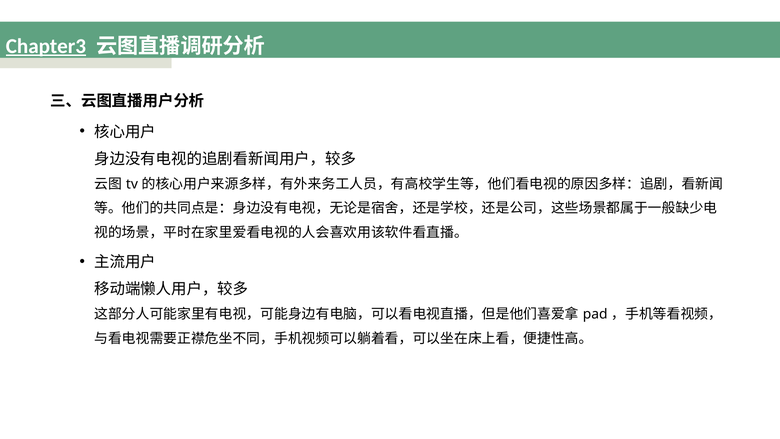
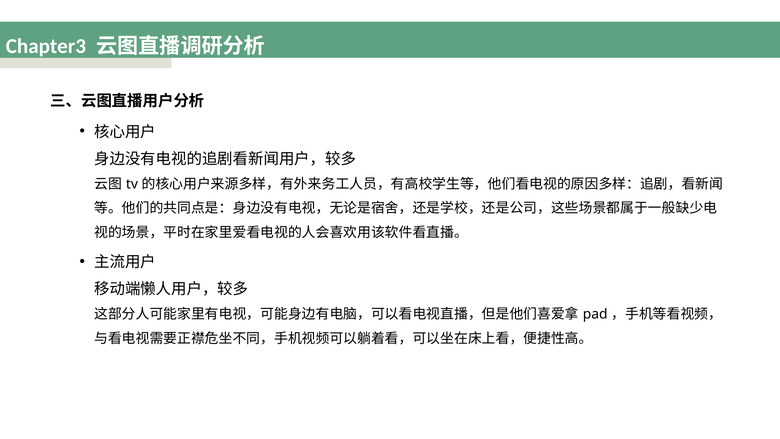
Chapter3 underline: present -> none (46, 46)
